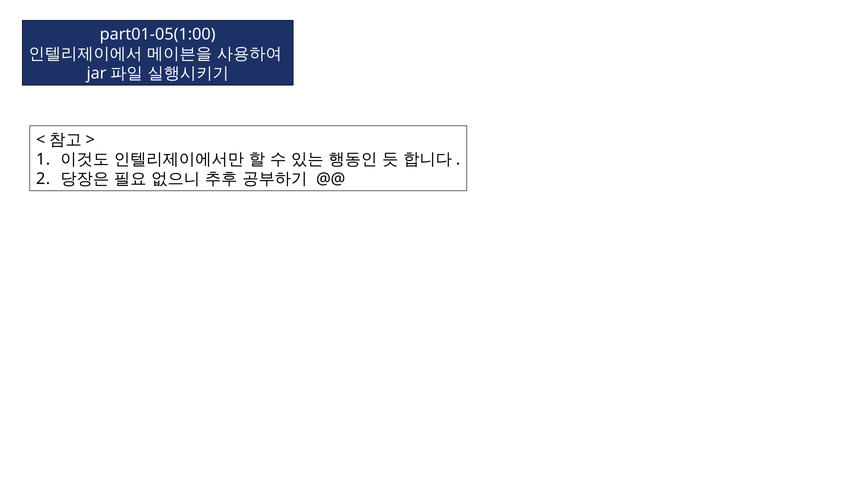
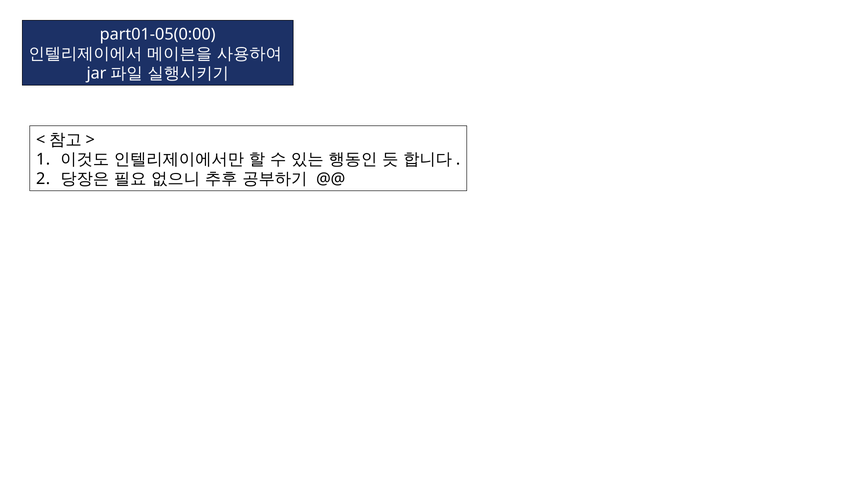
part01-05(1:00: part01-05(1:00 -> part01-05(0:00 (158, 34)
